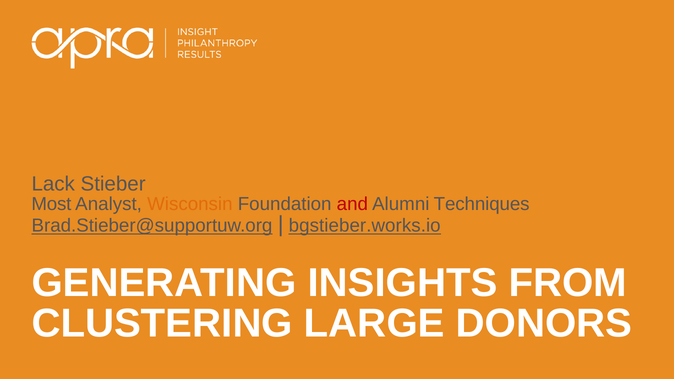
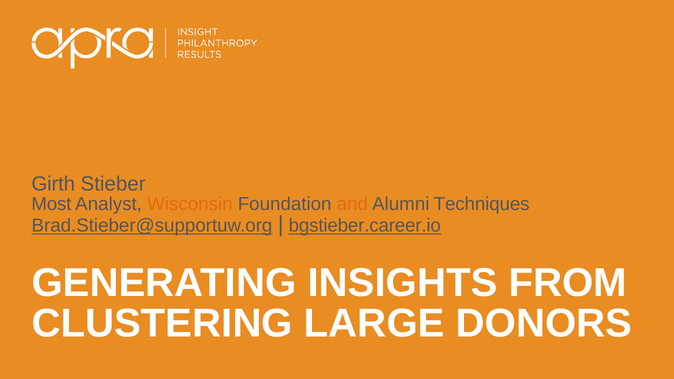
Lack: Lack -> Girth (53, 184)
and colour: red -> orange (352, 204)
bgstieber.works.io: bgstieber.works.io -> bgstieber.career.io (365, 226)
